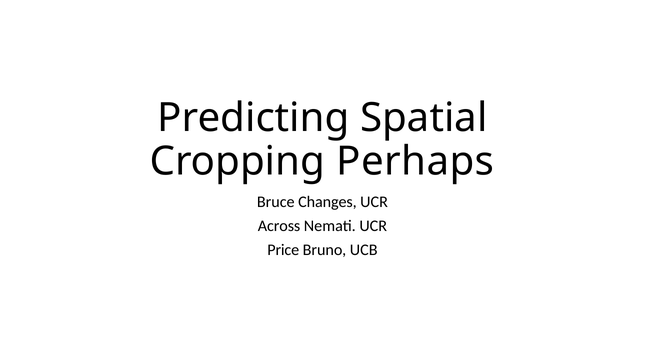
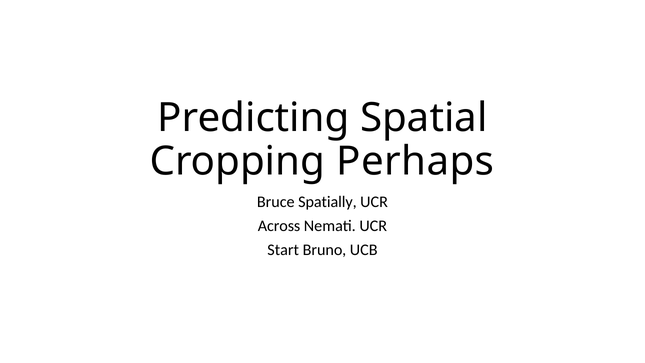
Changes: Changes -> Spatially (327, 202)
Price: Price -> Start (283, 250)
